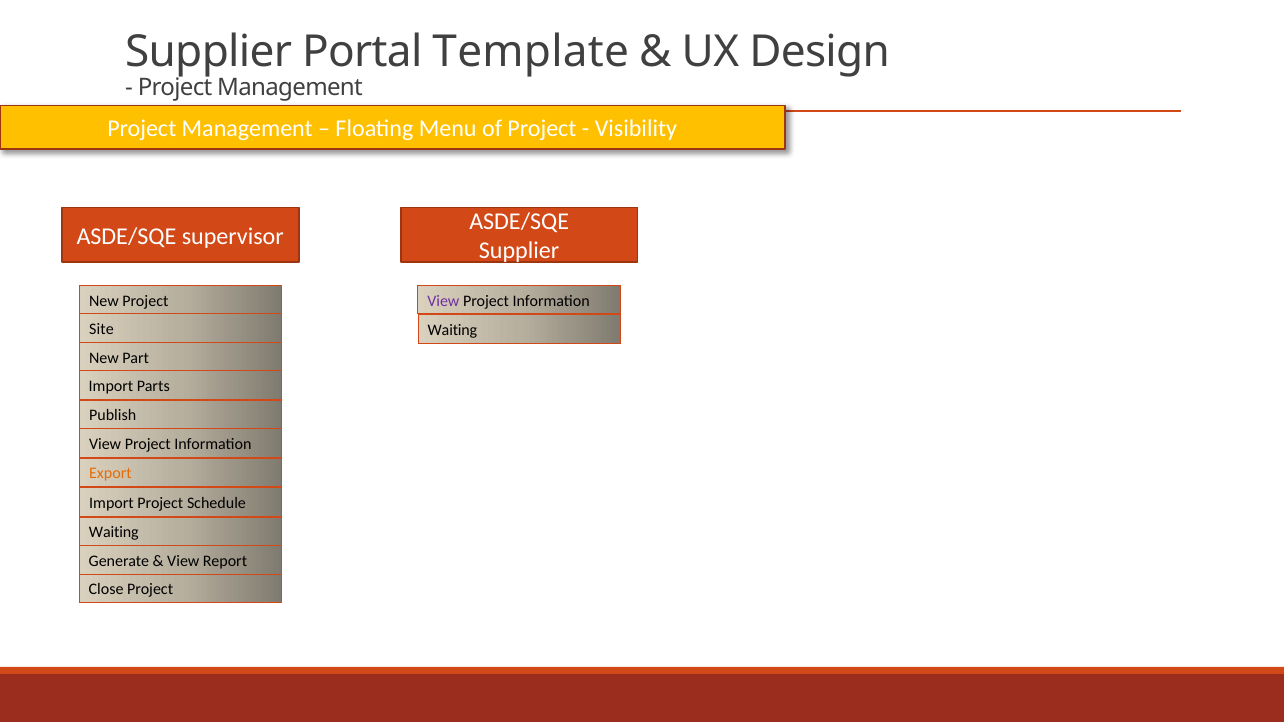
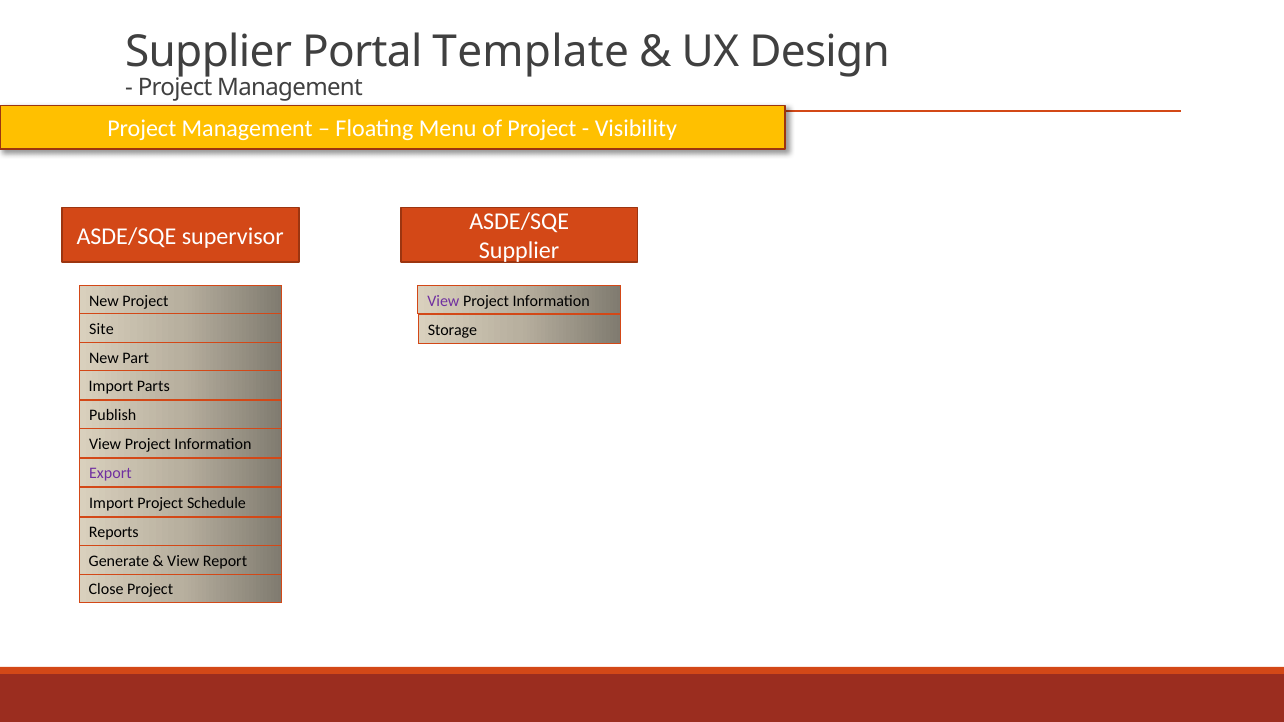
Waiting: Waiting -> Storage (452, 330)
Export colour: orange -> purple (110, 474)
Waiting: Waiting -> Reports (114, 533)
